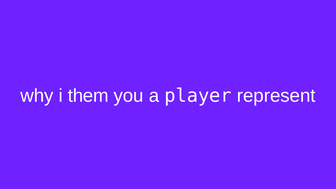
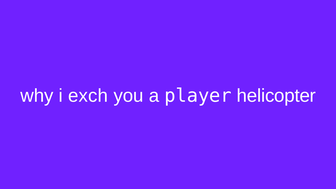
them: them -> exch (88, 96)
represent: represent -> helicopter (276, 96)
